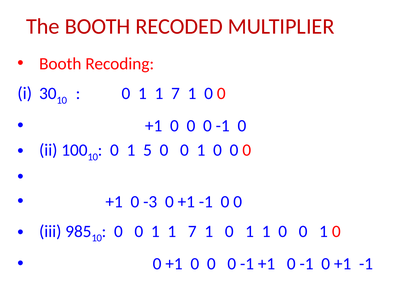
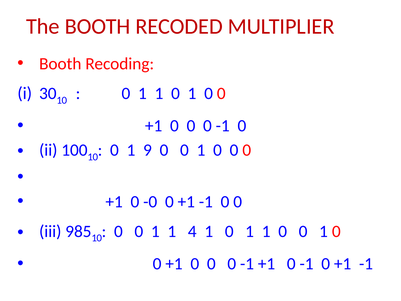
7: 7 -> 0 (176, 93)
5: 5 -> 9 (148, 150)
-3: -3 -> -0 (150, 202)
7: 7 -> 4 (192, 231)
